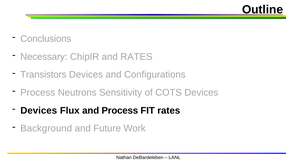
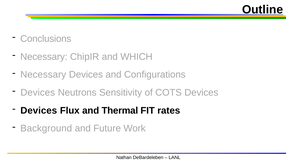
and RATES: RATES -> WHICH (136, 57)
Transistors: Transistors -> Necessary (43, 75)
Process: Process -> Devices (38, 92)
and Process: Process -> Thermal (120, 110)
